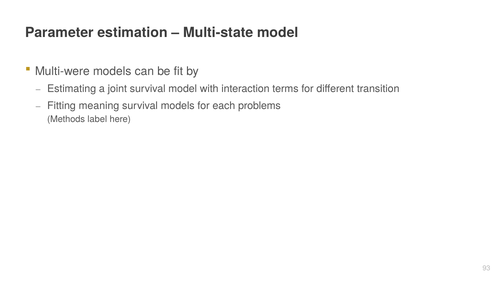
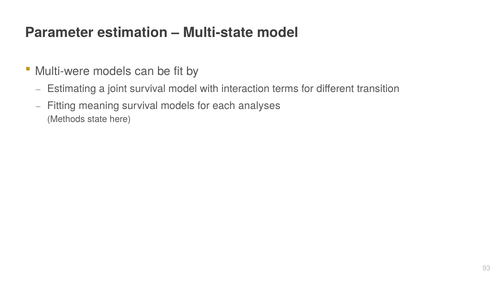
problems: problems -> analyses (259, 106)
label: label -> state (97, 120)
